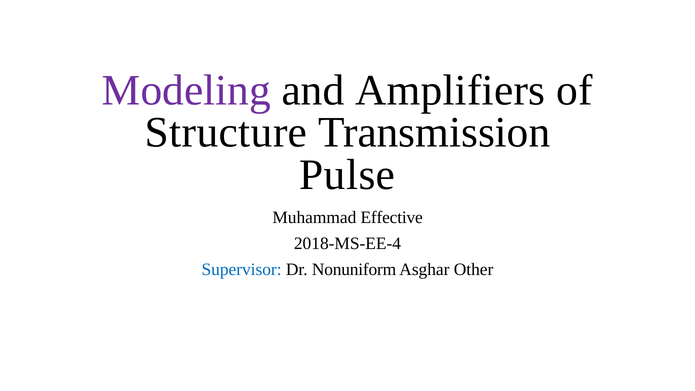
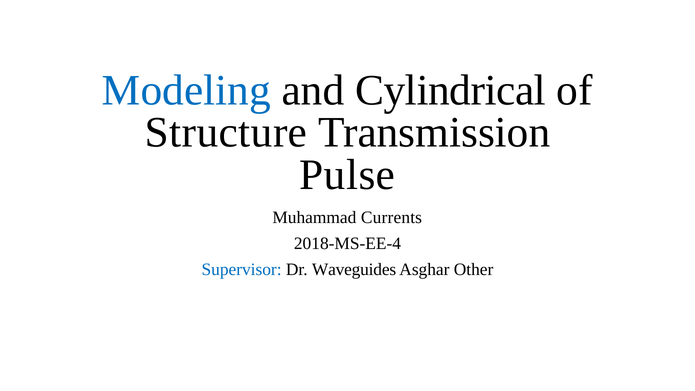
Modeling colour: purple -> blue (186, 90)
Amplifiers: Amplifiers -> Cylindrical (451, 90)
Effective: Effective -> Currents (391, 217)
Nonuniform: Nonuniform -> Waveguides (354, 269)
